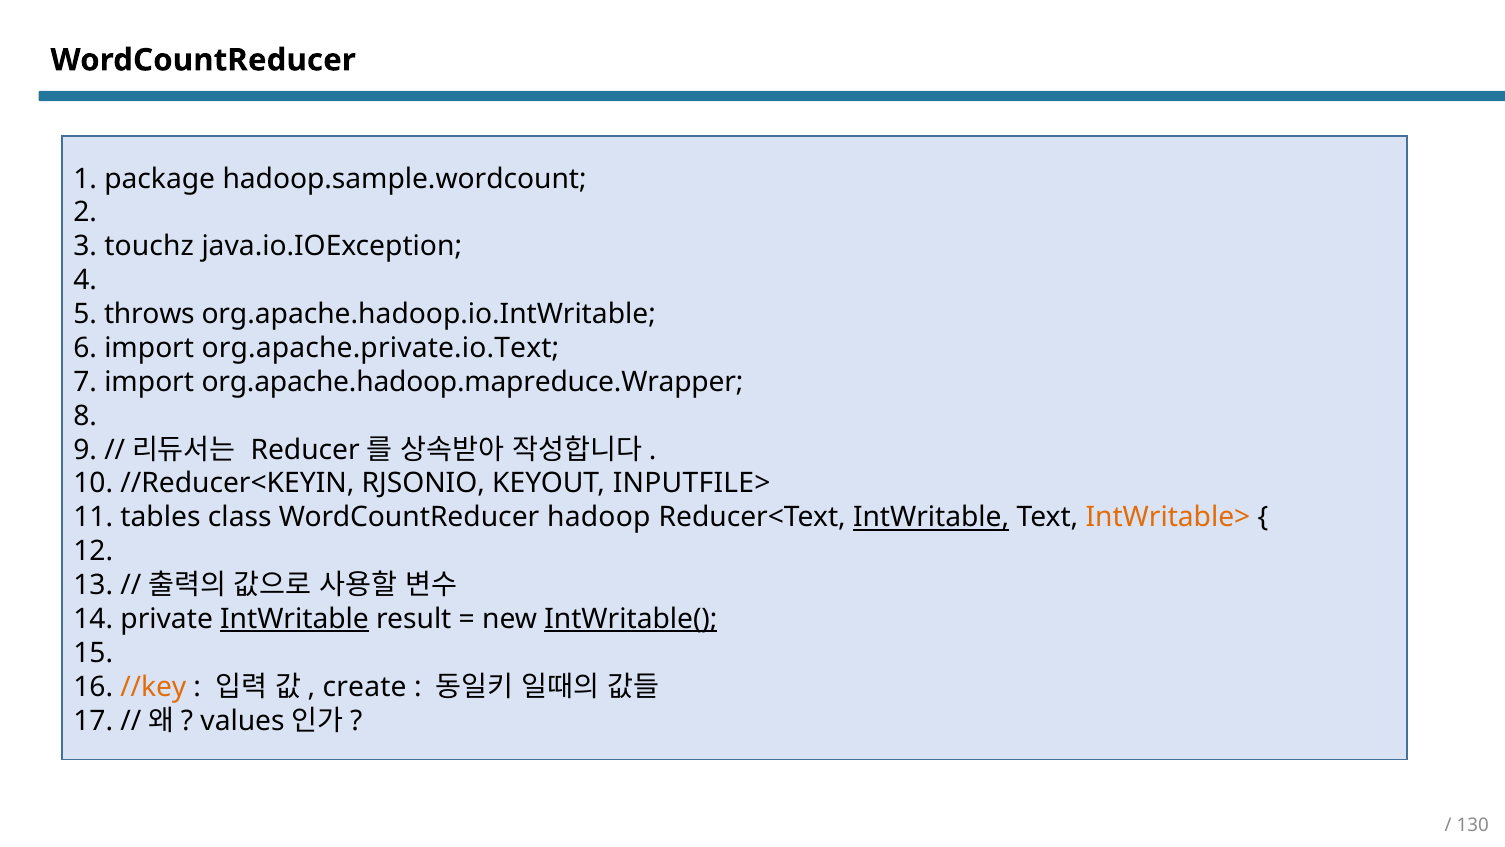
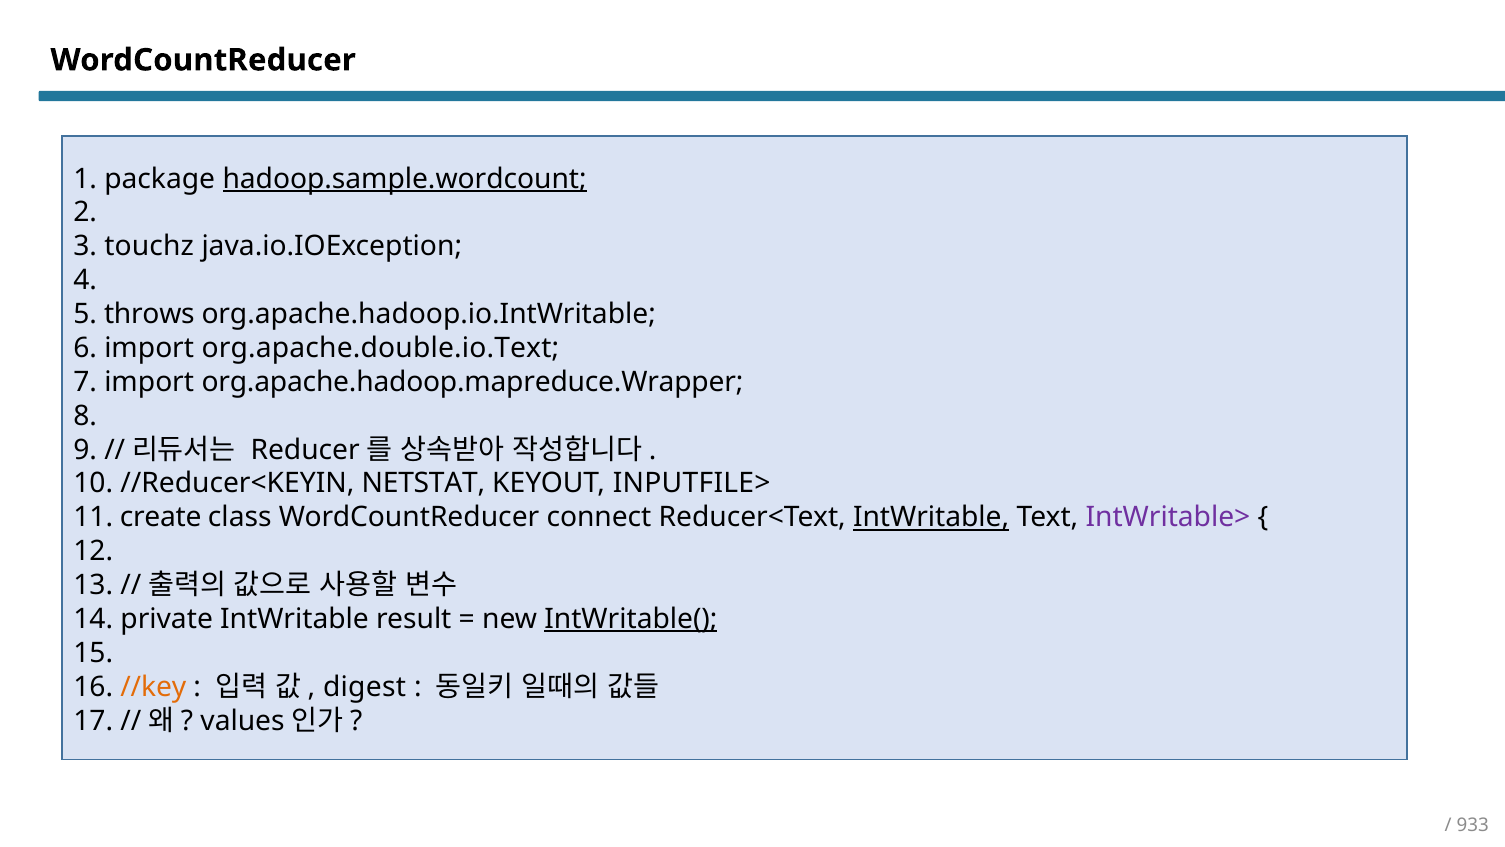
hadoop.sample.wordcount underline: none -> present (405, 179)
org.apache.private.io.Text: org.apache.private.io.Text -> org.apache.double.io.Text (380, 348)
RJSONIO: RJSONIO -> NETSTAT (423, 483)
tables: tables -> create (161, 517)
hadoop: hadoop -> connect (599, 517)
IntWritable> colour: orange -> purple (1168, 517)
IntWritable underline: present -> none (294, 619)
create: create -> digest (365, 687)
130: 130 -> 933 (1473, 825)
